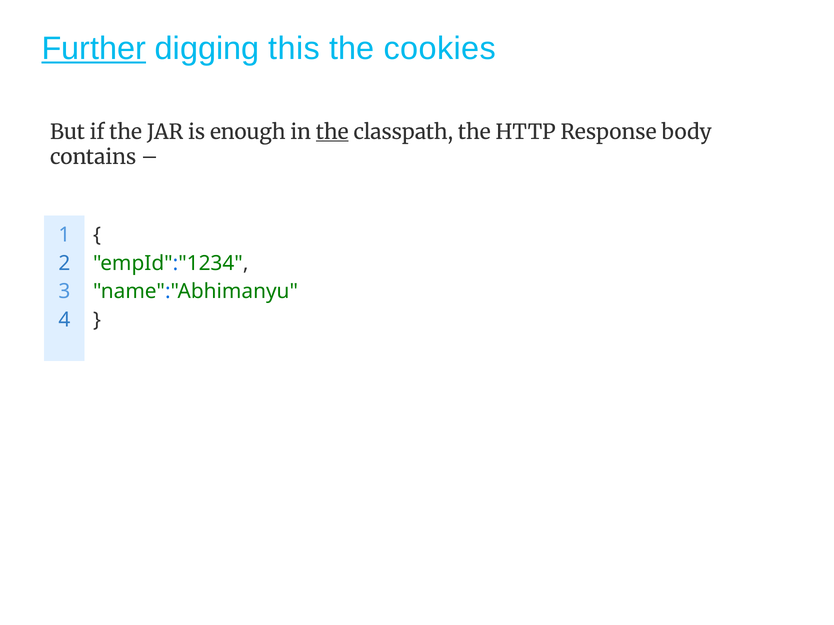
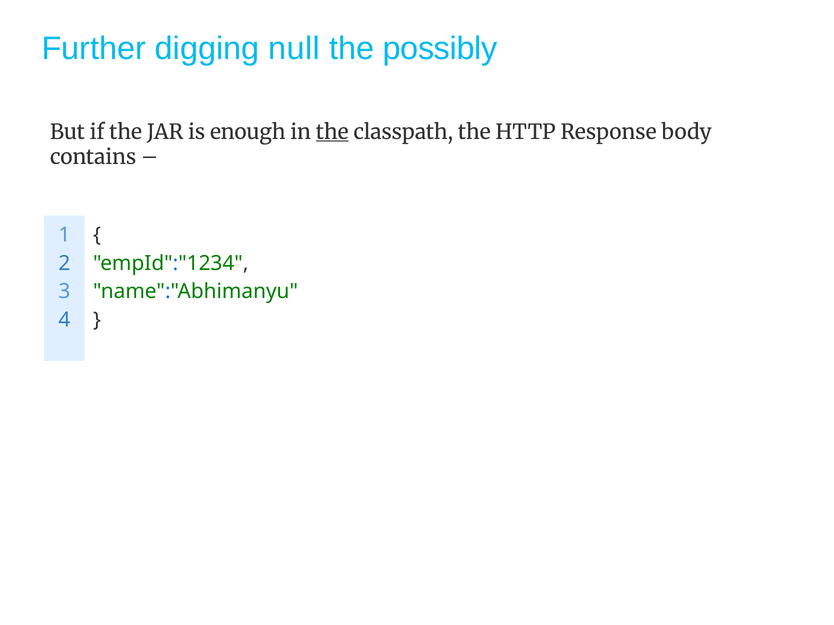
Further underline: present -> none (94, 49)
this: this -> null (294, 49)
cookies: cookies -> possibly (440, 49)
